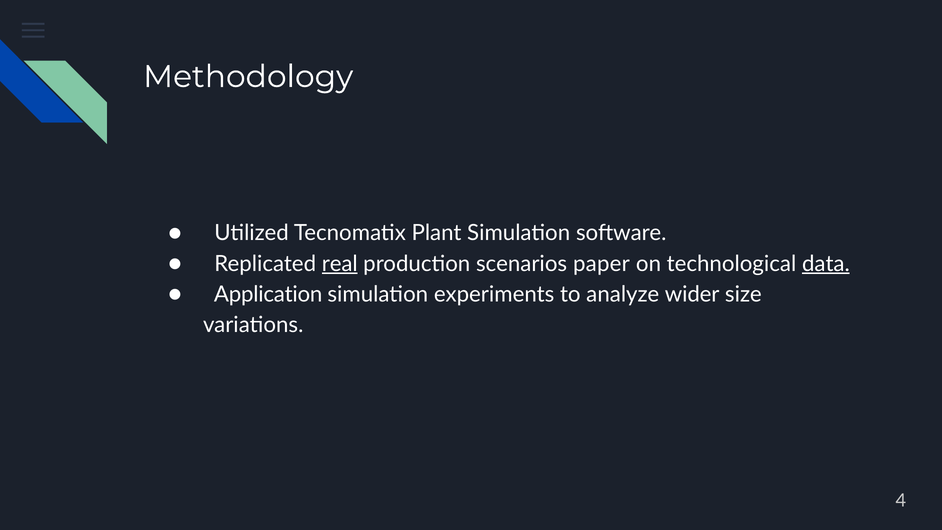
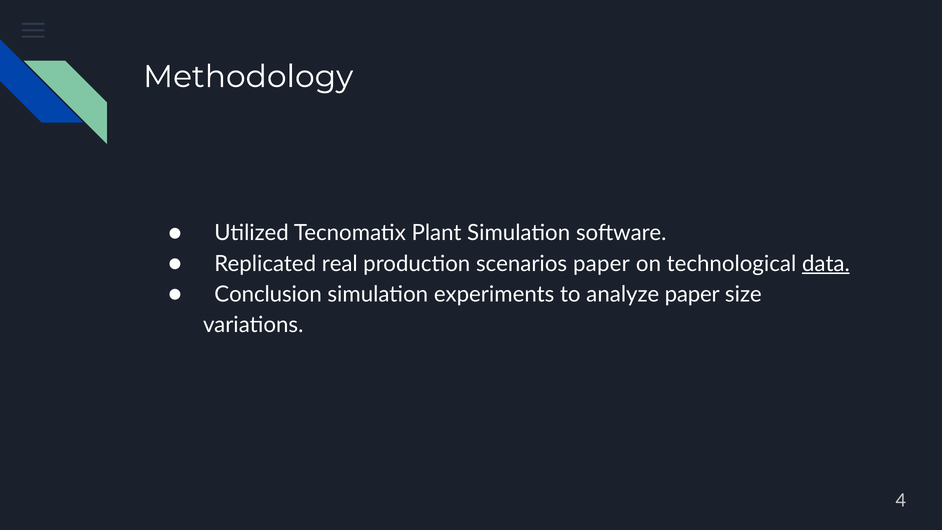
real underline: present -> none (340, 264)
Application: Application -> Conclusion (268, 294)
analyze wider: wider -> paper (692, 294)
